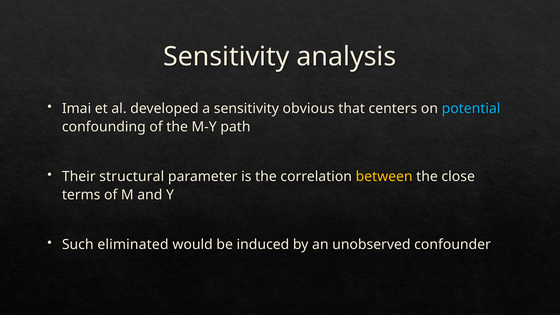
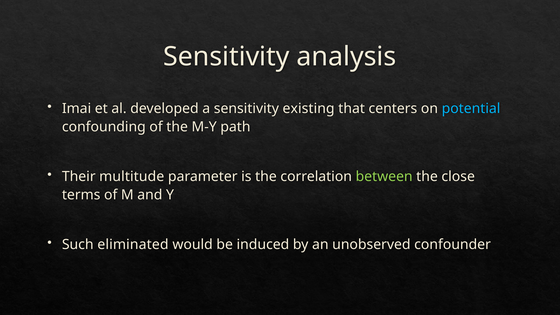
obvious: obvious -> existing (309, 109)
structural: structural -> multitude (132, 177)
between colour: yellow -> light green (384, 177)
